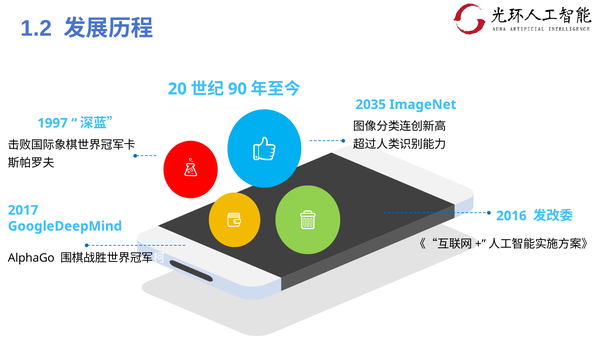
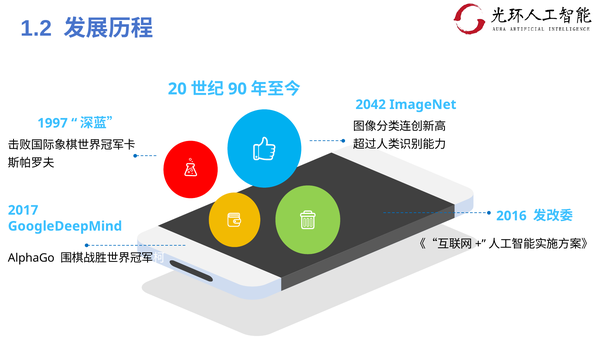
2035: 2035 -> 2042 (371, 105)
